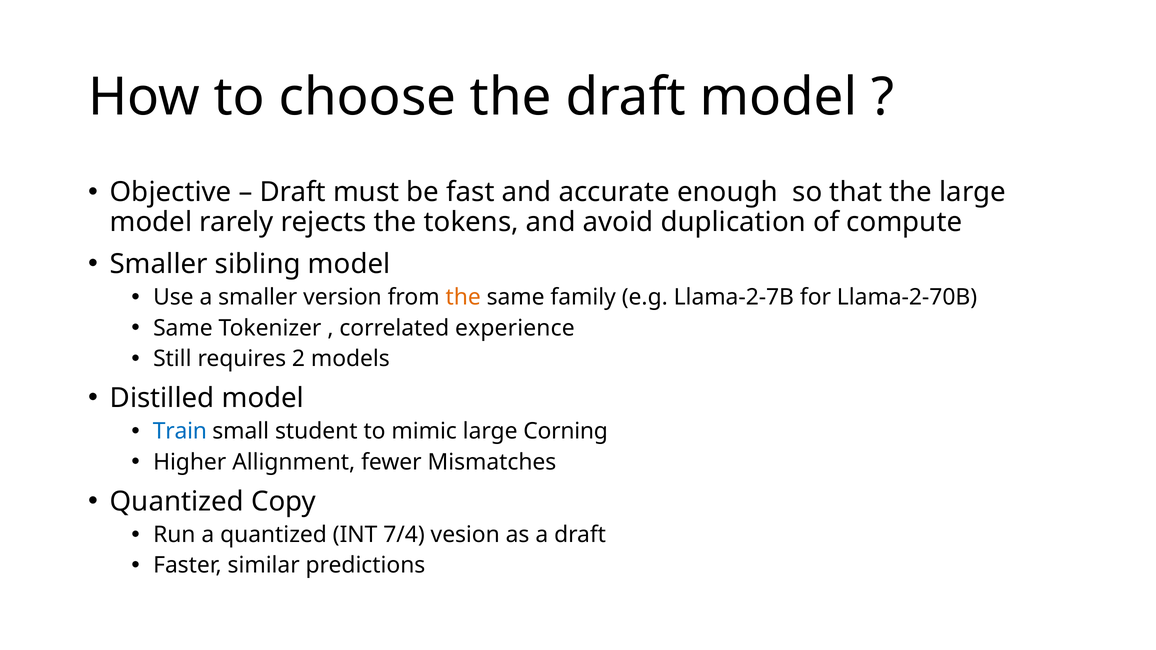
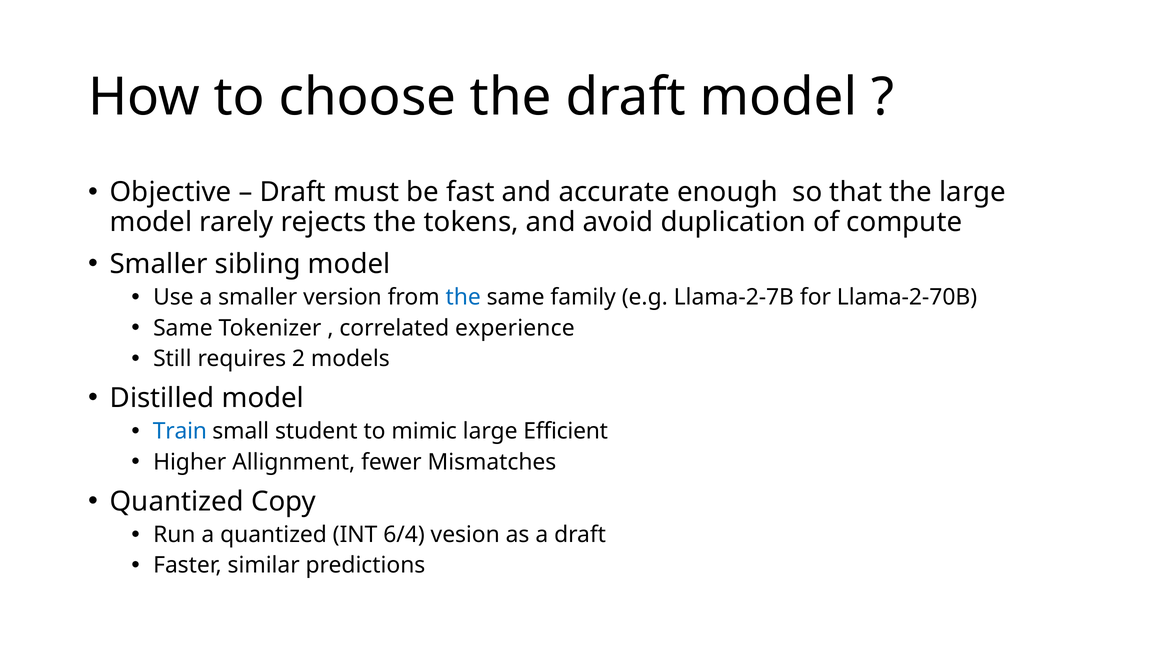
the colour: orange -> blue (463, 297)
Corning: Corning -> Efficient (566, 432)
7/4: 7/4 -> 6/4 (404, 535)
